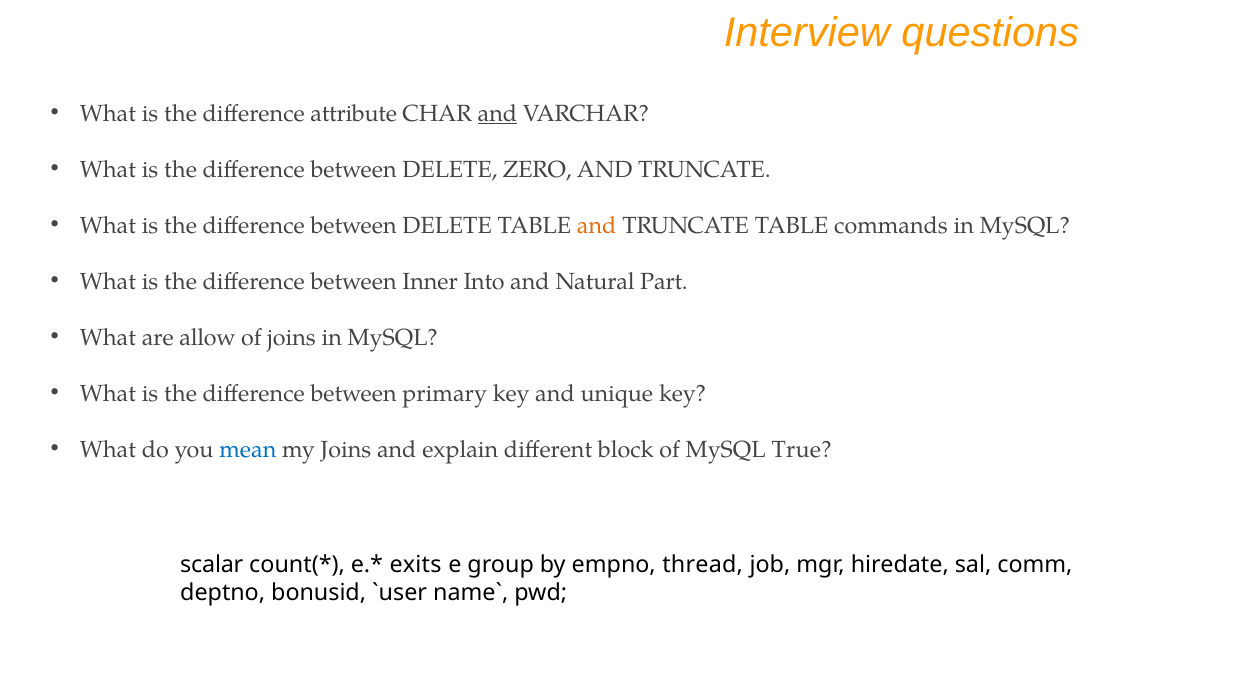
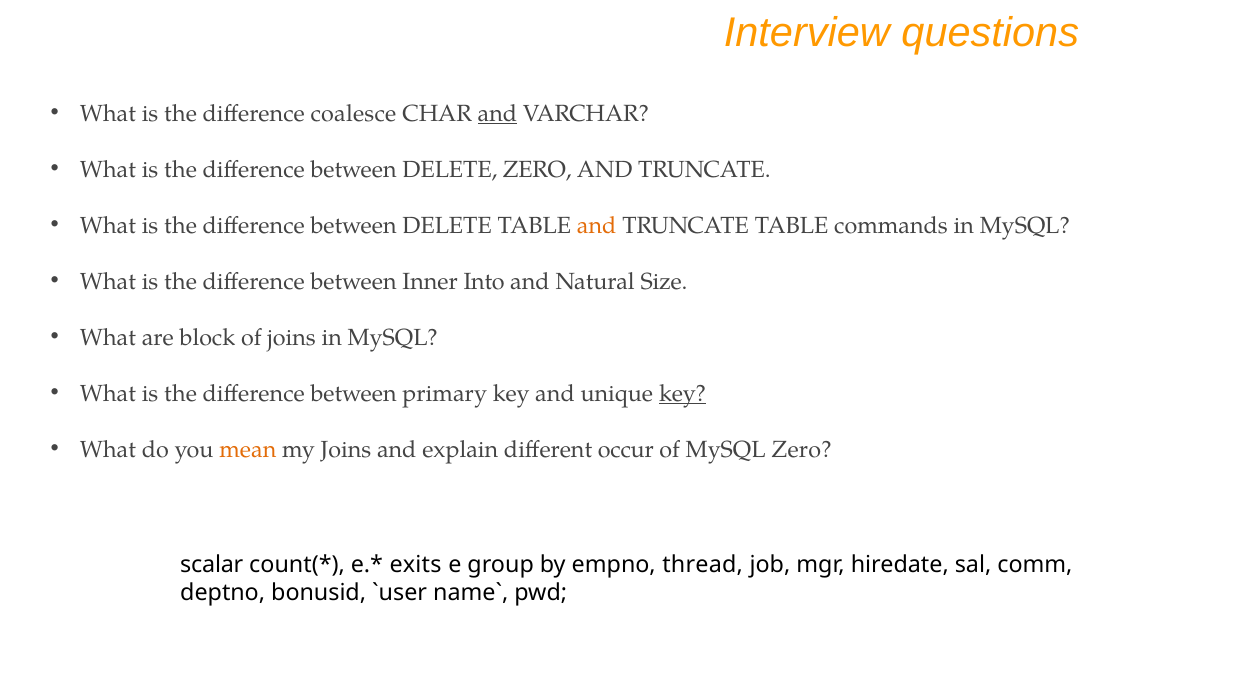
attribute: attribute -> coalesce (353, 113)
Part: Part -> Size (664, 281)
allow: allow -> block (207, 337)
key underline: none -> present (682, 393)
mean colour: blue -> orange (248, 449)
block: block -> occur (626, 449)
MySQL True: True -> Zero (802, 449)
